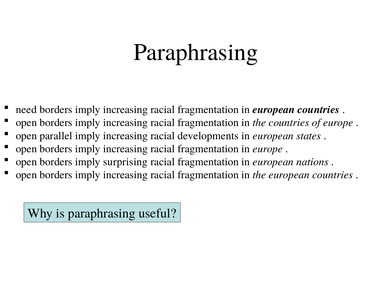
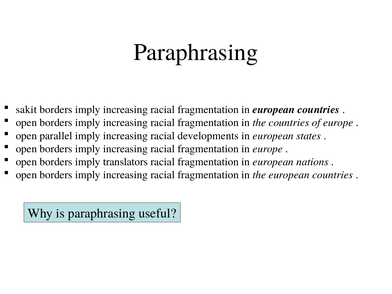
need: need -> sakit (26, 110)
surprising: surprising -> translators (125, 162)
